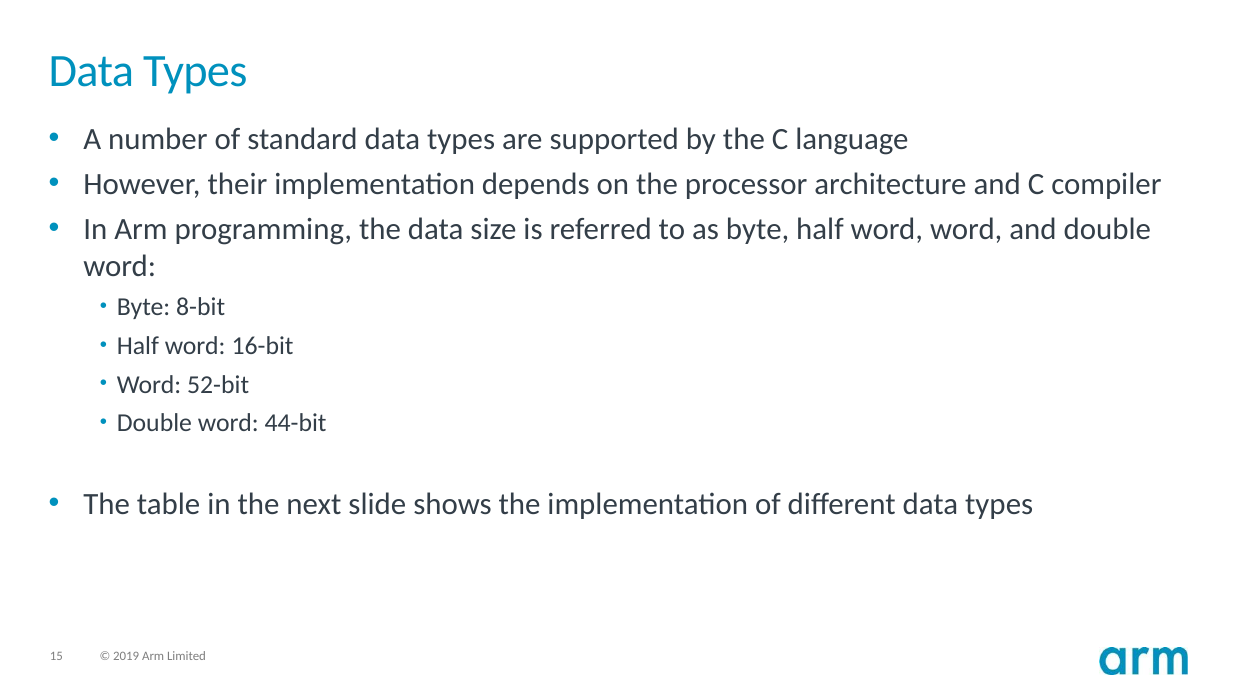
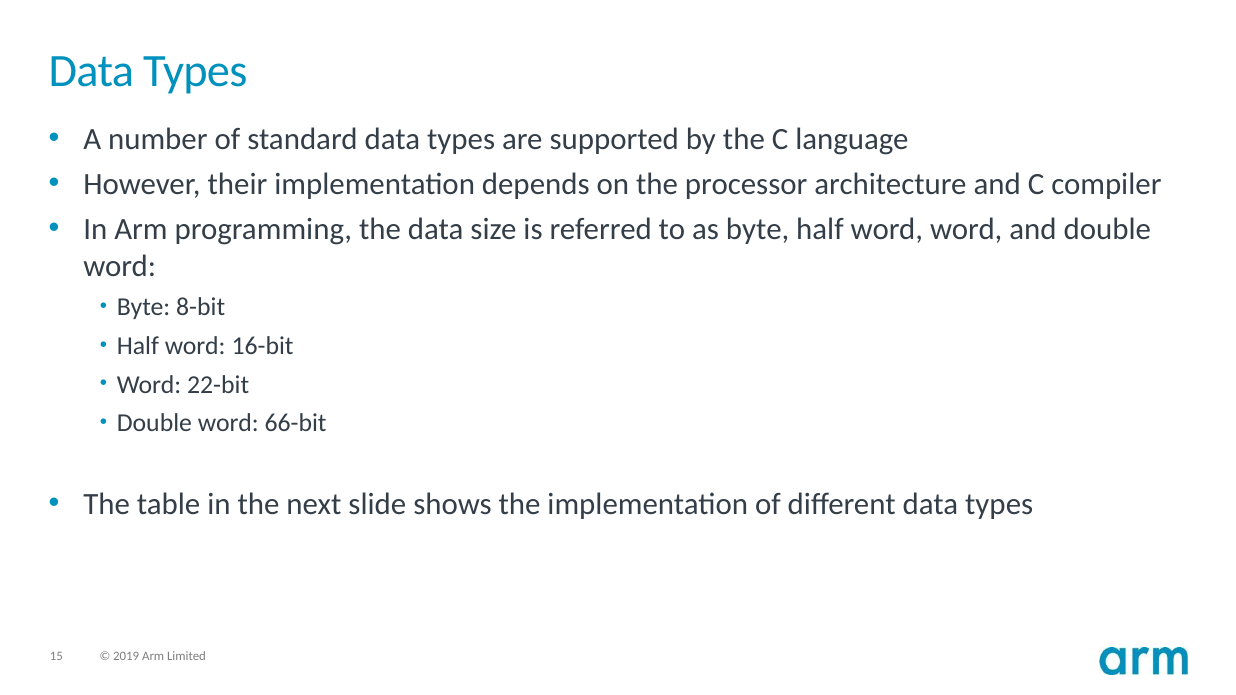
52-bit: 52-bit -> 22-bit (218, 385)
44-bit: 44-bit -> 66-bit (296, 423)
